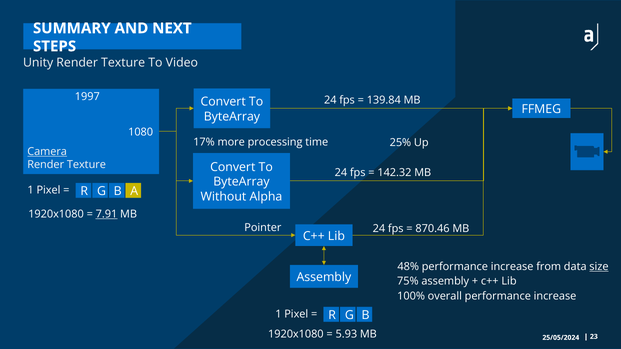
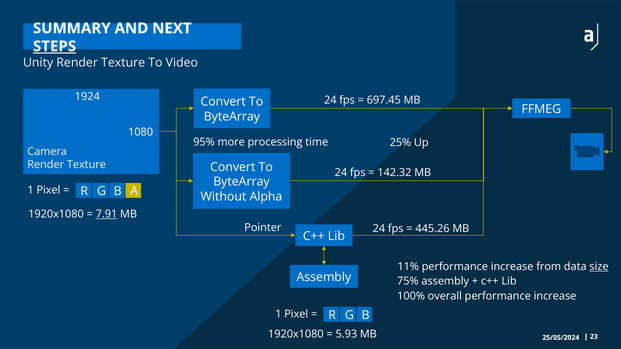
STEPS underline: none -> present (55, 46)
1997: 1997 -> 1924 (87, 97)
139.84: 139.84 -> 697.45 (384, 100)
17%: 17% -> 95% (204, 142)
Camera underline: present -> none (47, 152)
870.46: 870.46 -> 445.26 (432, 229)
48%: 48% -> 11% (408, 267)
